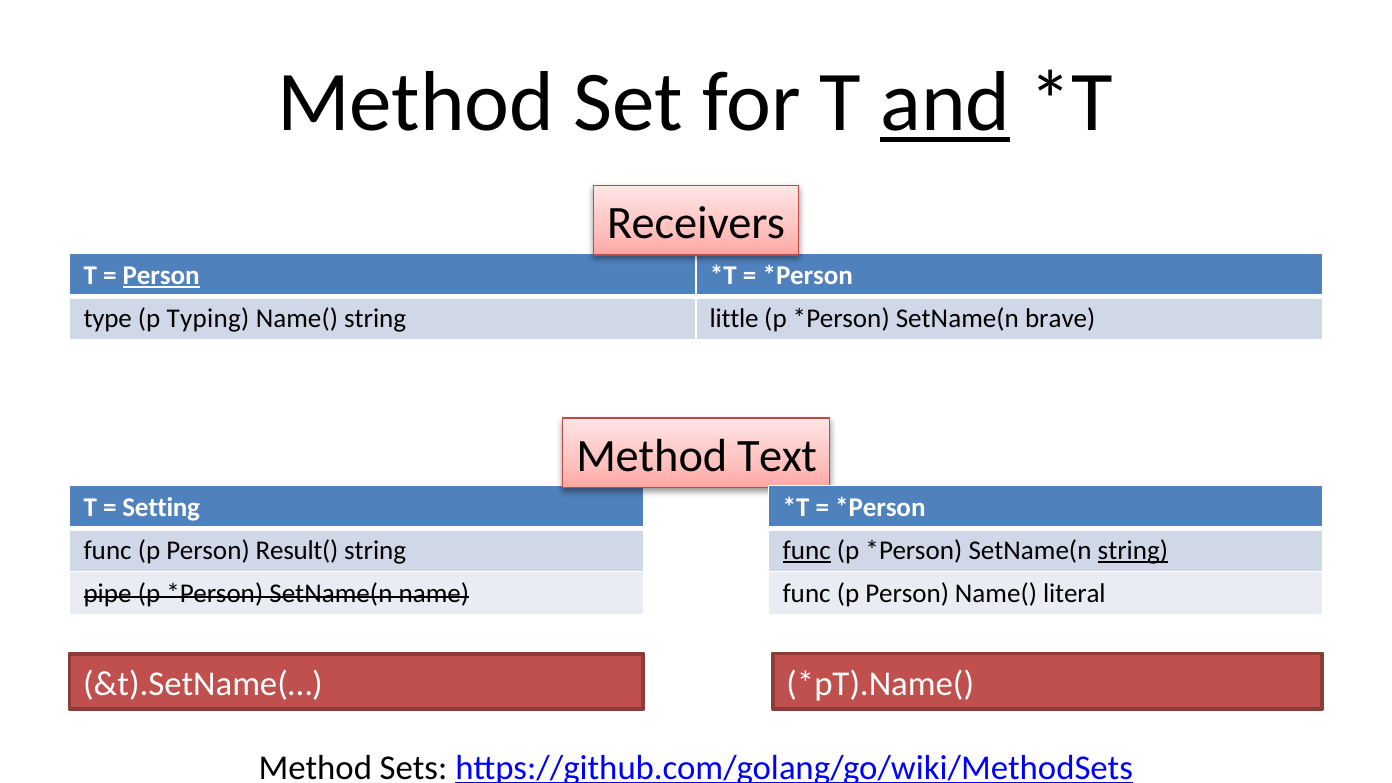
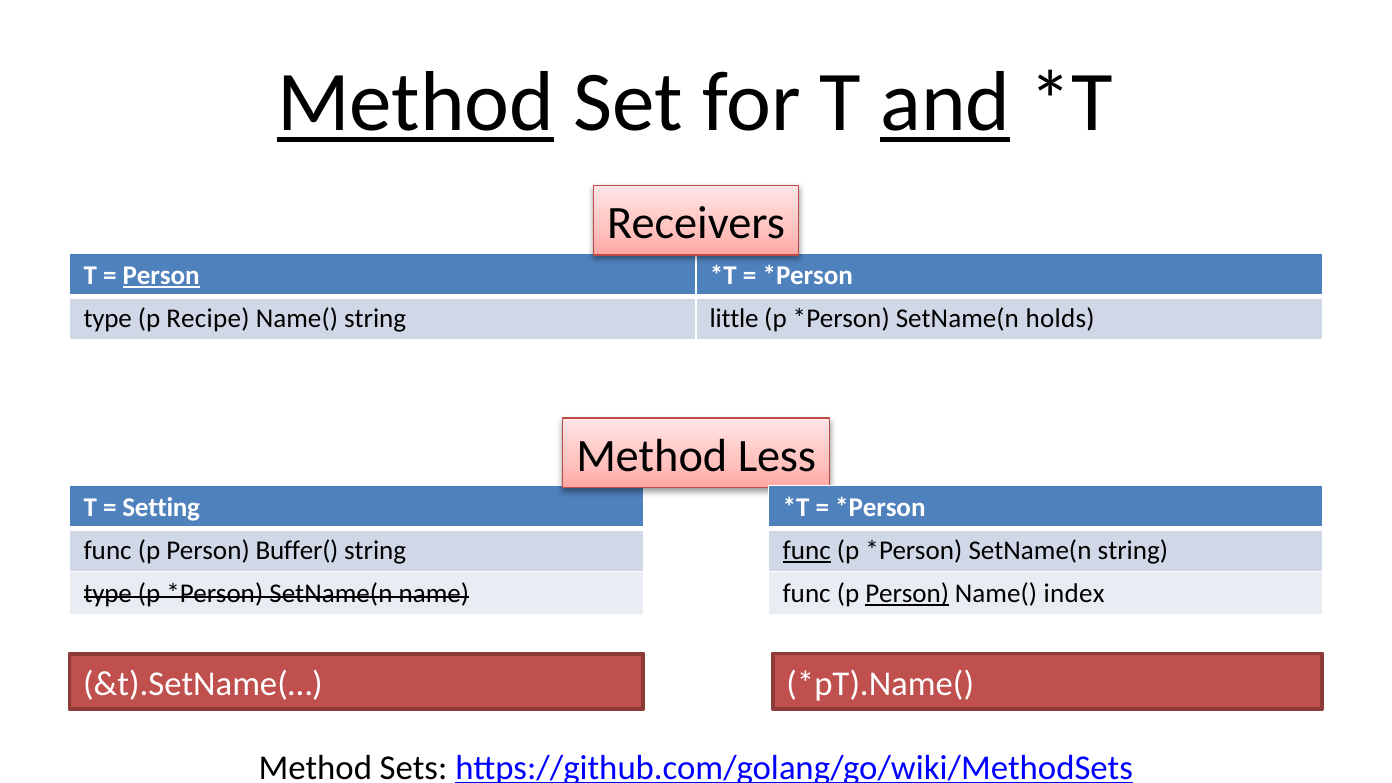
Method underline: none -> present (416, 103)
Typing: Typing -> Recipe (208, 319)
brave: brave -> holds (1060, 319)
Text: Text -> Less (777, 456)
Result(: Result( -> Buffer( (297, 550)
string underline: present -> none (1133, 550)
pipe: pipe -> type (108, 593)
Person underline: none -> present (907, 593)
literal: literal -> index (1074, 593)
